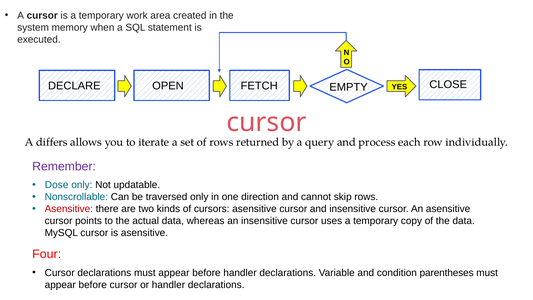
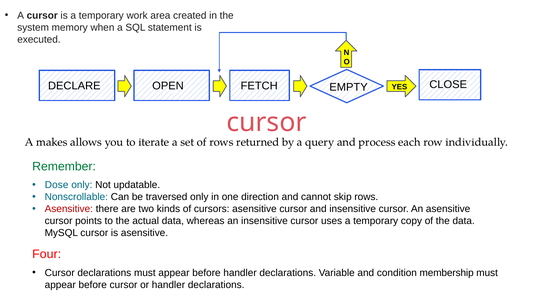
differs: differs -> makes (52, 142)
Remember colour: purple -> green (64, 166)
parentheses: parentheses -> membership (447, 273)
